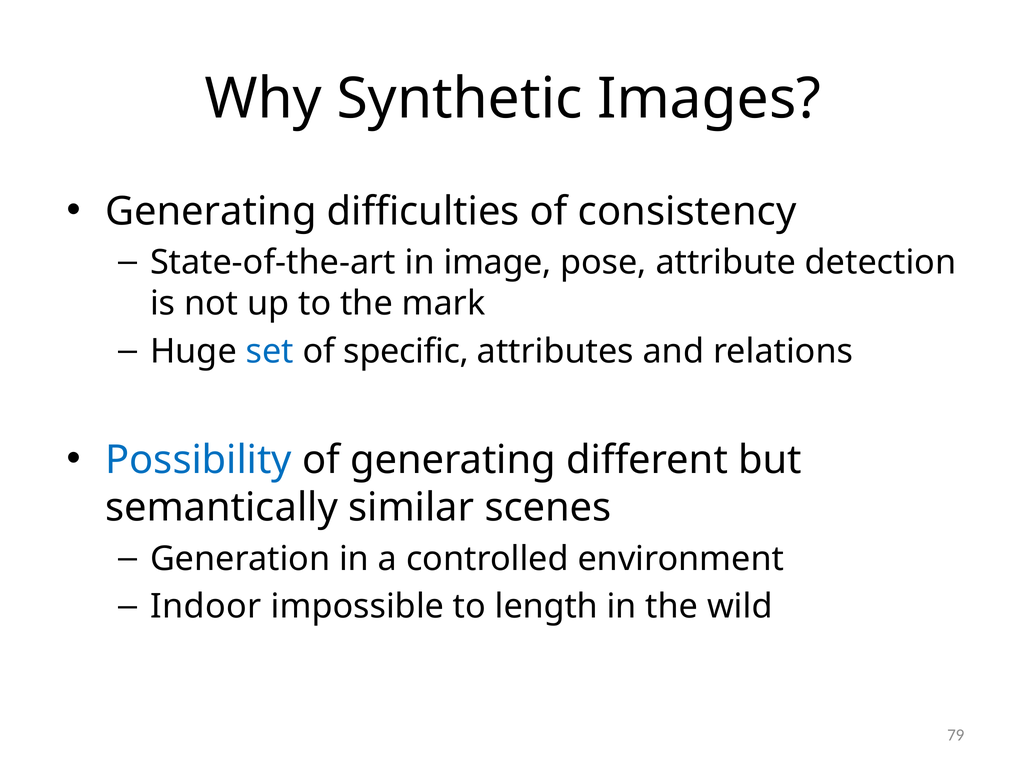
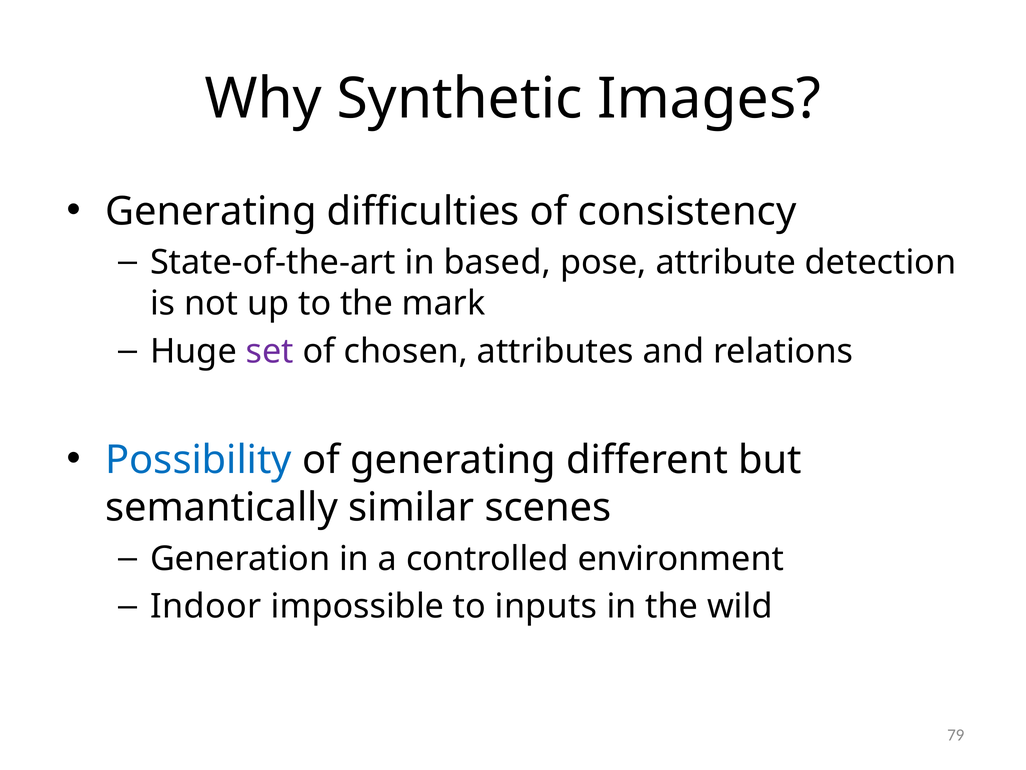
image: image -> based (497, 262)
set colour: blue -> purple (270, 351)
specific: specific -> chosen (406, 351)
length: length -> inputs (546, 606)
